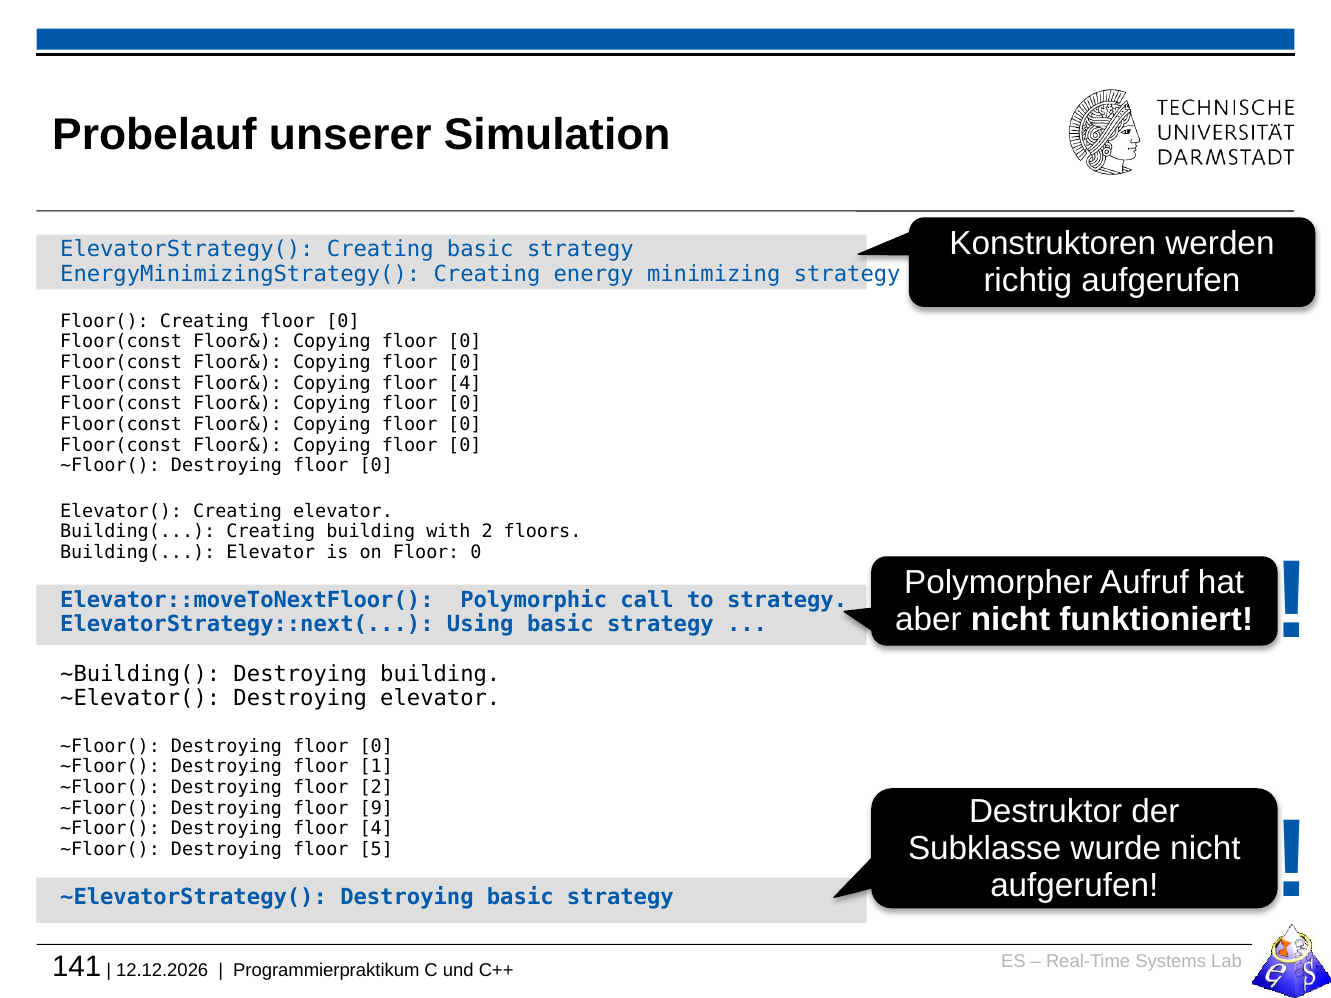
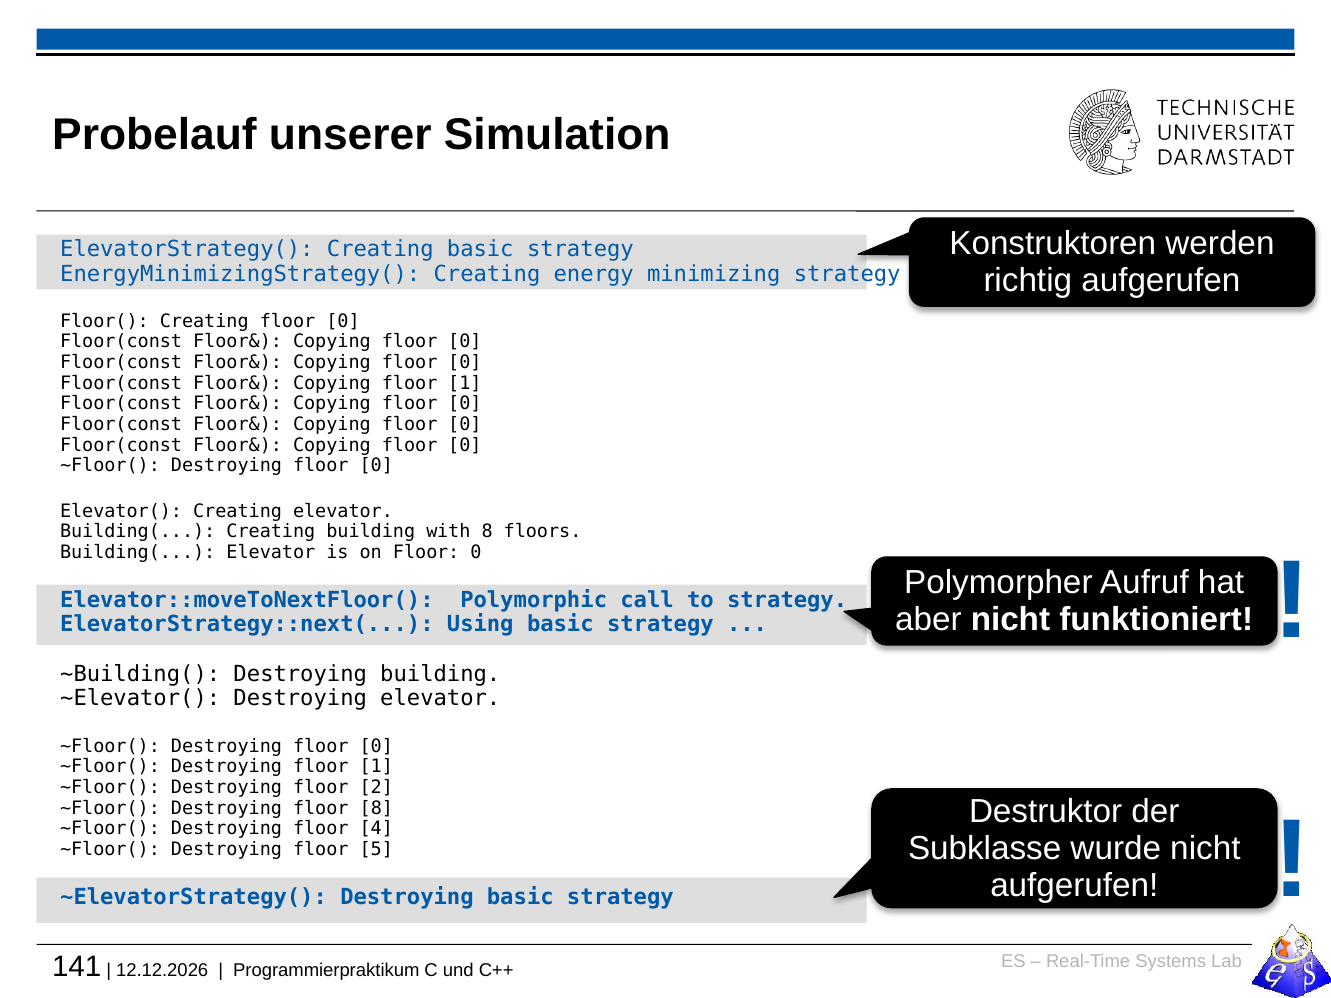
Copying floor 4: 4 -> 1 (465, 383)
with 2: 2 -> 8 (487, 532)
floor 9: 9 -> 8 (376, 808)
